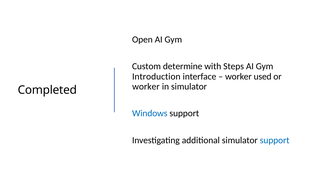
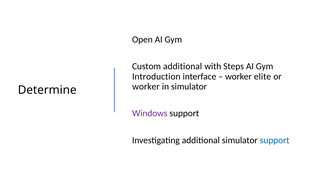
Custom determine: determine -> additional (183, 66)
used: used -> elite (263, 76)
Completed: Completed -> Determine (47, 90)
Windows colour: blue -> purple (150, 113)
